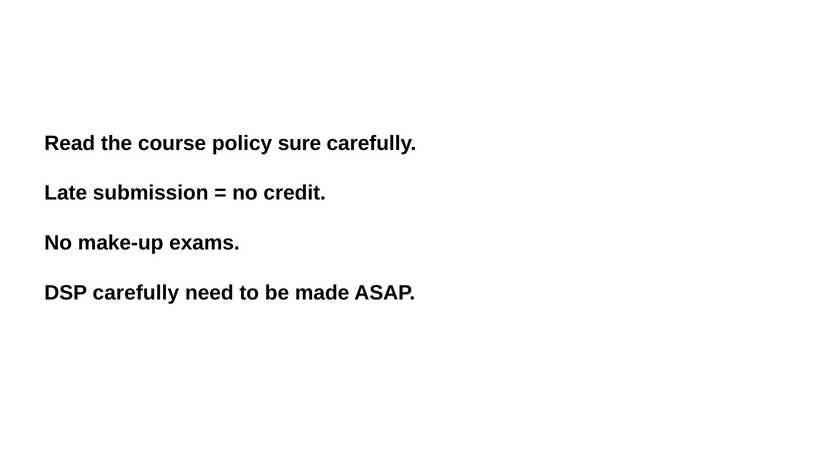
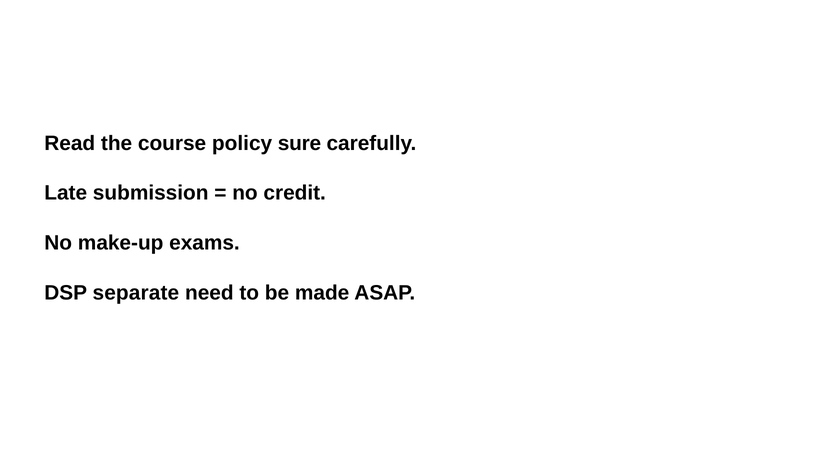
DSP carefully: carefully -> separate (136, 293)
